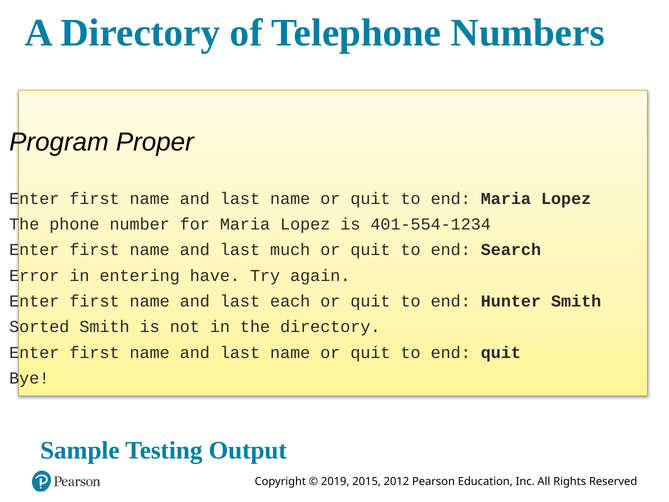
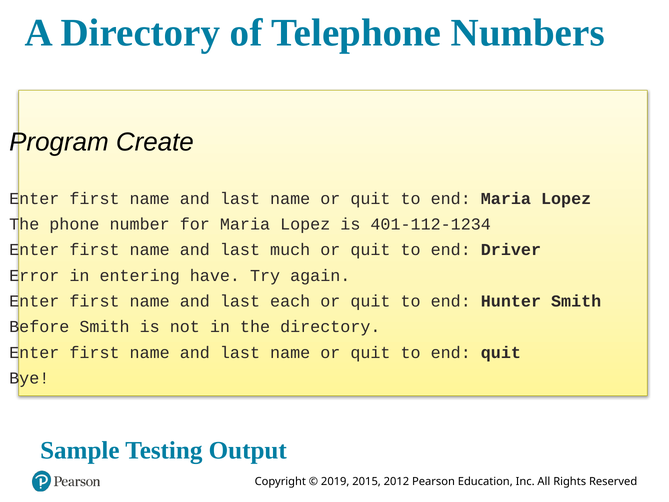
Proper: Proper -> Create (155, 142)
401-554-1234: 401-554-1234 -> 401-112-1234 (431, 224)
Search: Search -> Driver (511, 250)
Sorted: Sorted -> Before (39, 327)
